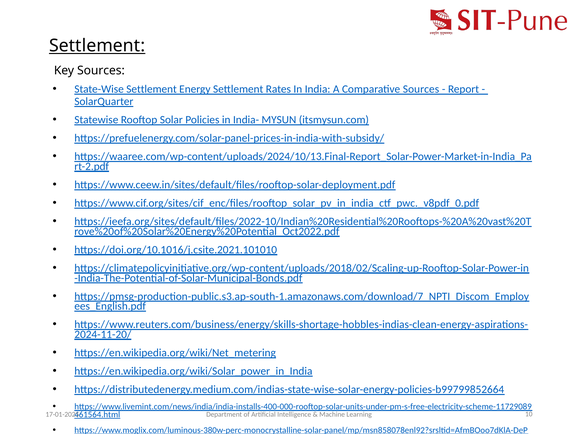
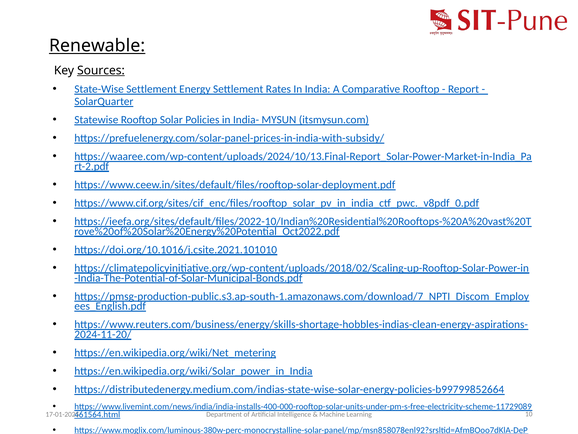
Settlement: Settlement -> Renewable (97, 45)
Sources underline: none -> present (101, 70)
Comparative Sources: Sources -> Rooftop (421, 89)
